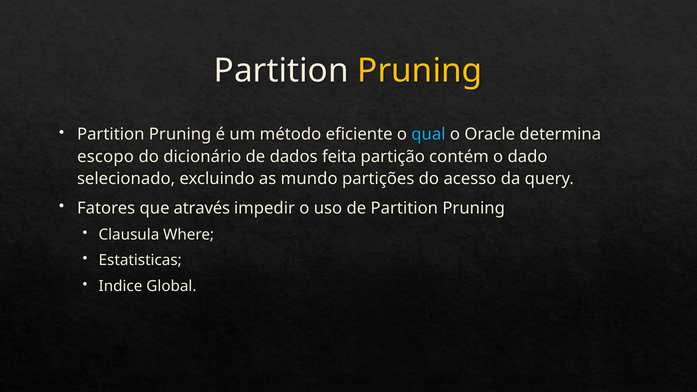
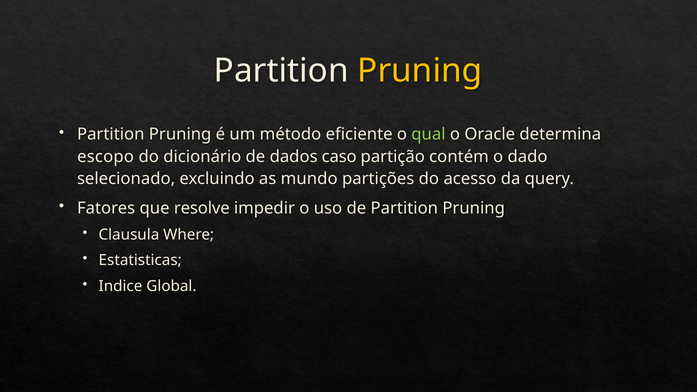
qual colour: light blue -> light green (428, 135)
feita: feita -> caso (339, 157)
através: através -> resolve (202, 208)
